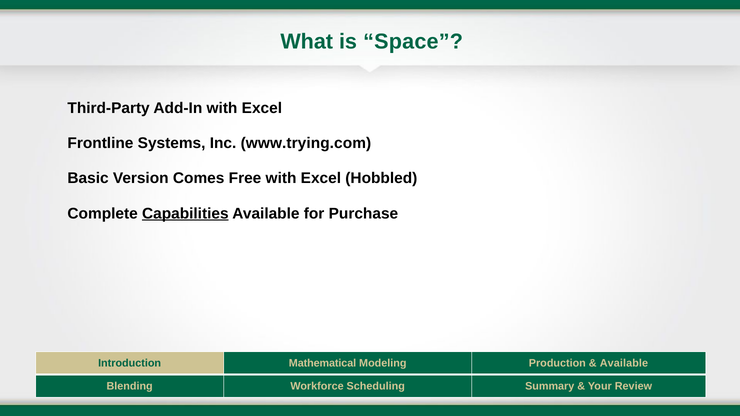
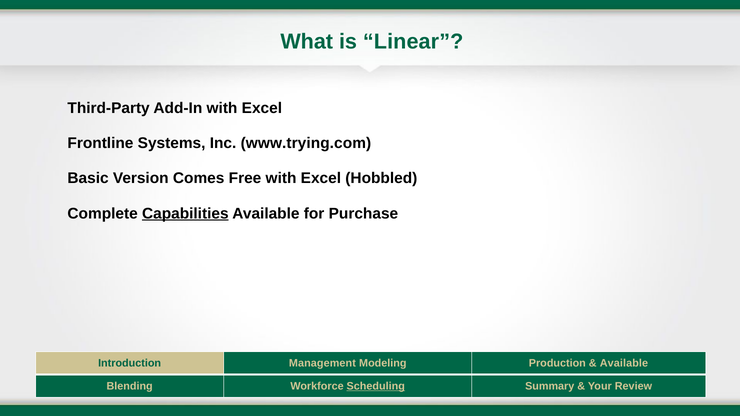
Space: Space -> Linear (413, 42)
Mathematical: Mathematical -> Management (322, 364)
Scheduling underline: none -> present (376, 386)
